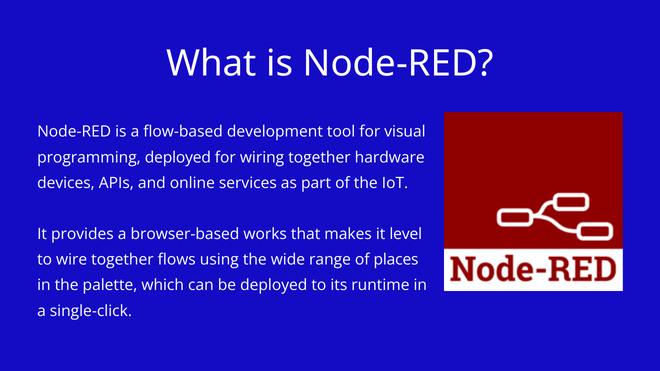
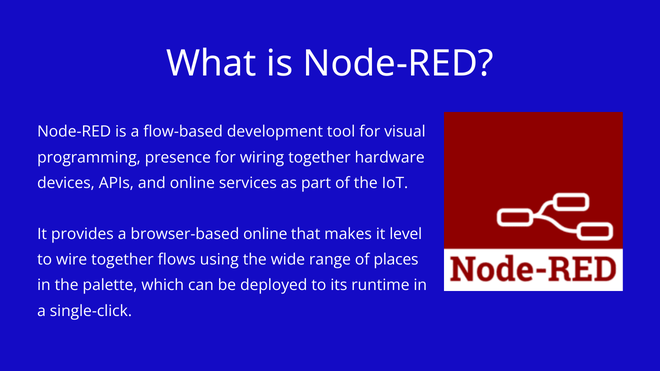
programming deployed: deployed -> presence (178, 158)
browser-based works: works -> online (265, 234)
